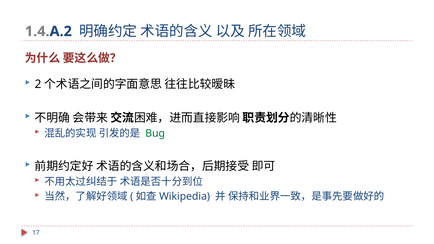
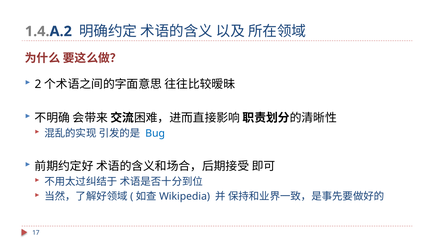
Bug colour: green -> blue (155, 133)
